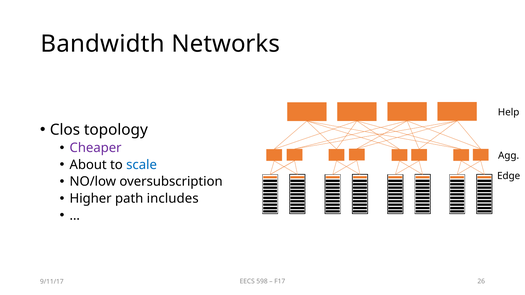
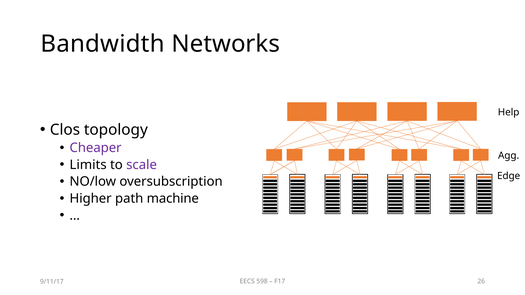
About: About -> Limits (88, 165)
scale colour: blue -> purple (142, 165)
includes: includes -> machine (173, 199)
